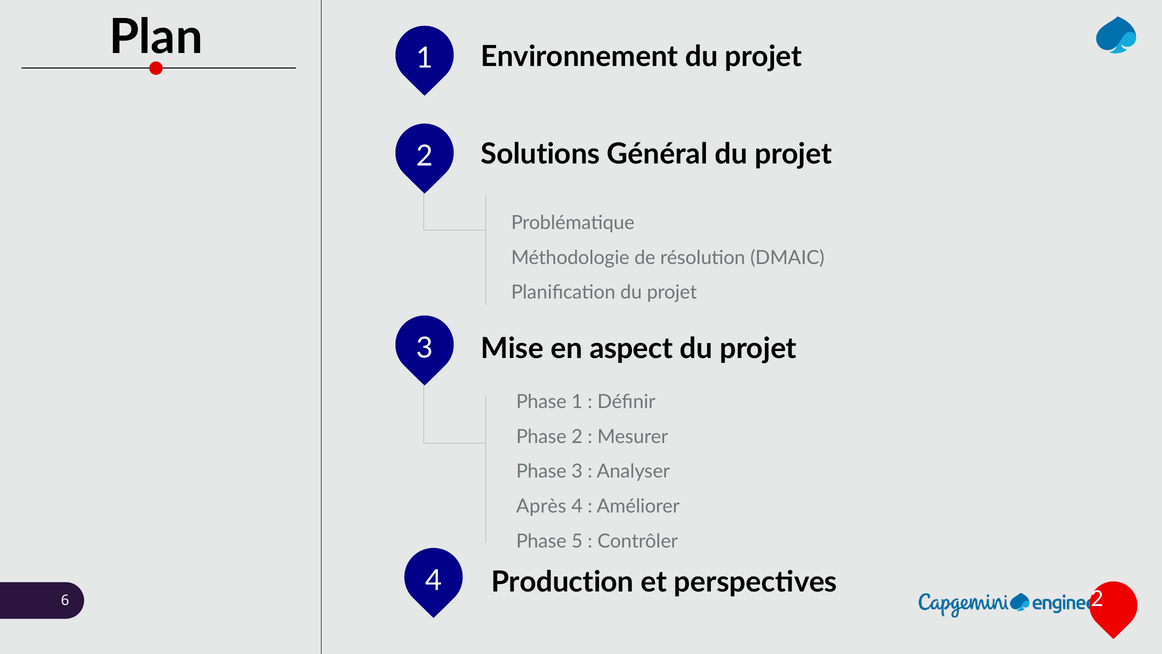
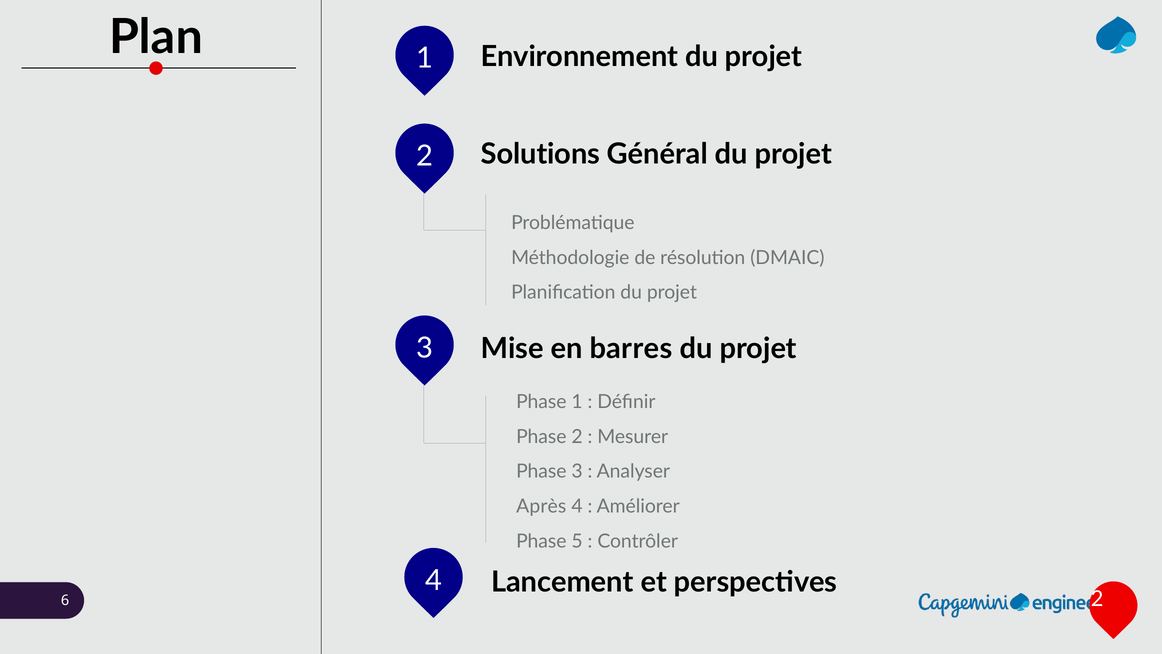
aspect: aspect -> barres (631, 348)
Production: Production -> Lancement (562, 582)
